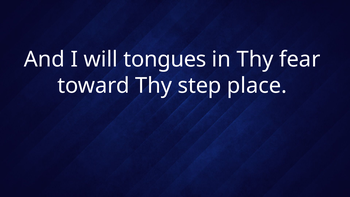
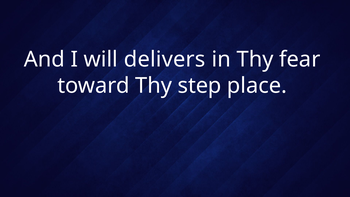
tongues: tongues -> delivers (165, 59)
